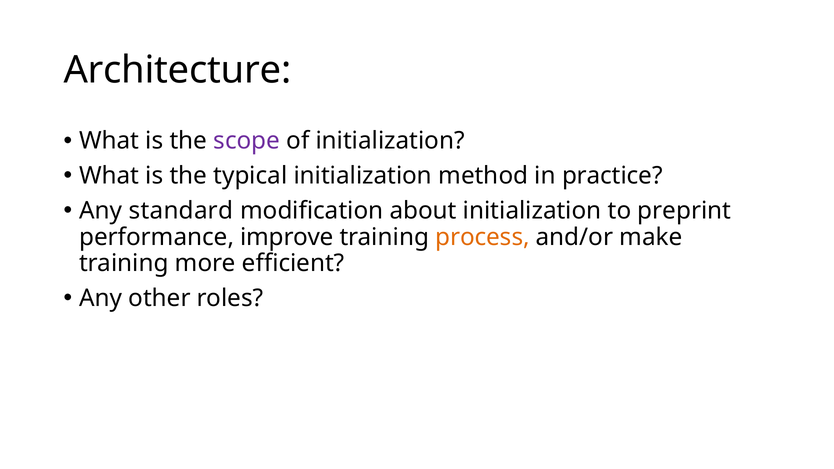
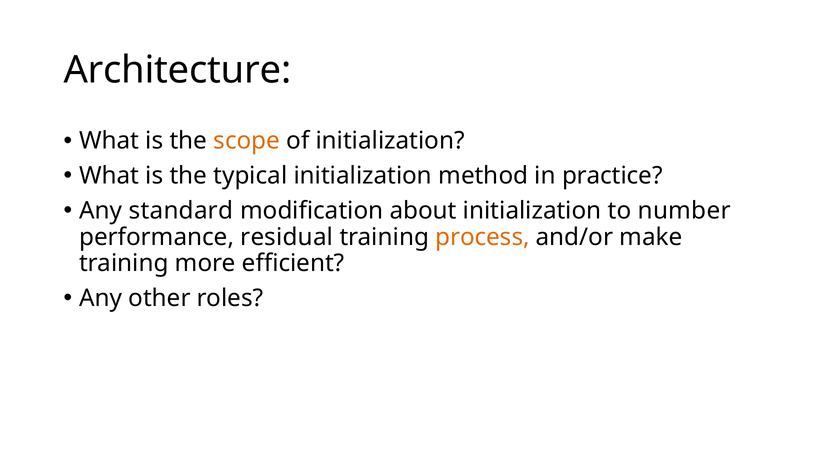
scope colour: purple -> orange (247, 141)
preprint: preprint -> number (684, 211)
improve: improve -> residual (287, 237)
